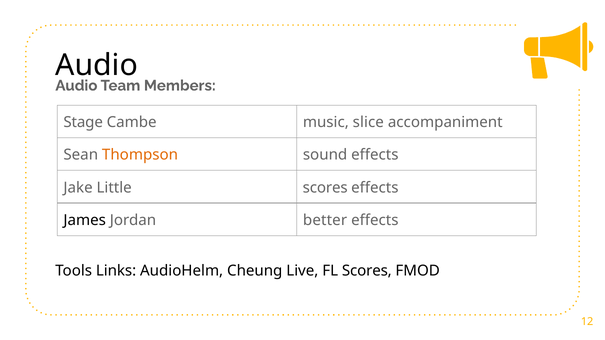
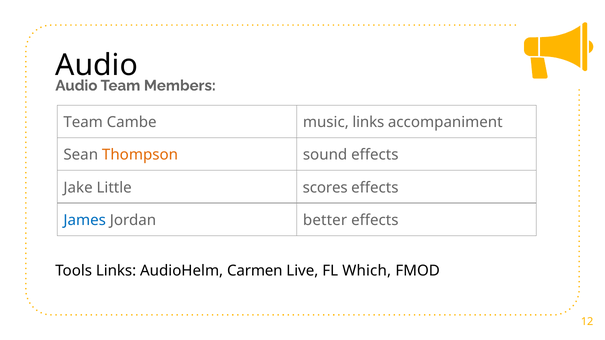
Stage: Stage -> Team (83, 122)
music slice: slice -> links (368, 122)
James colour: black -> blue (85, 220)
Cheung: Cheung -> Carmen (255, 271)
FL Scores: Scores -> Which (367, 271)
